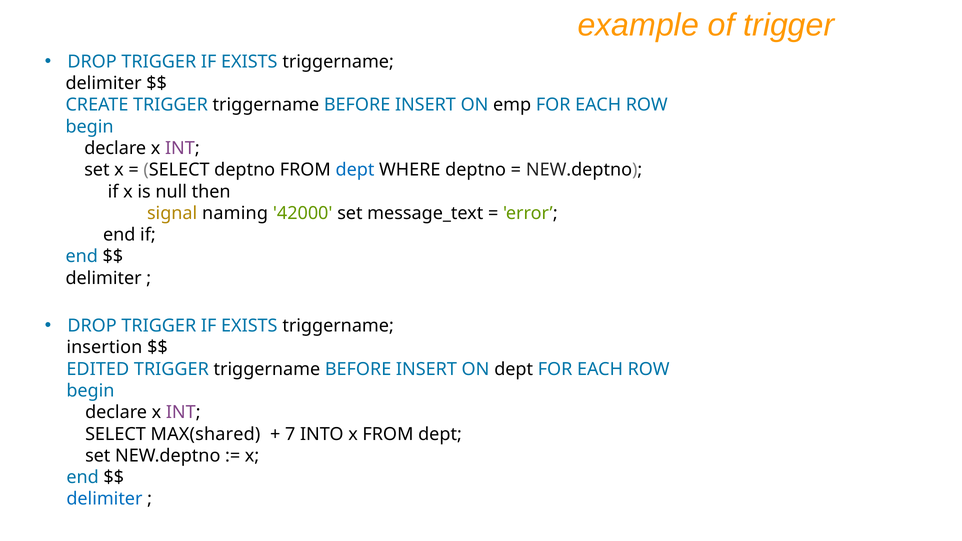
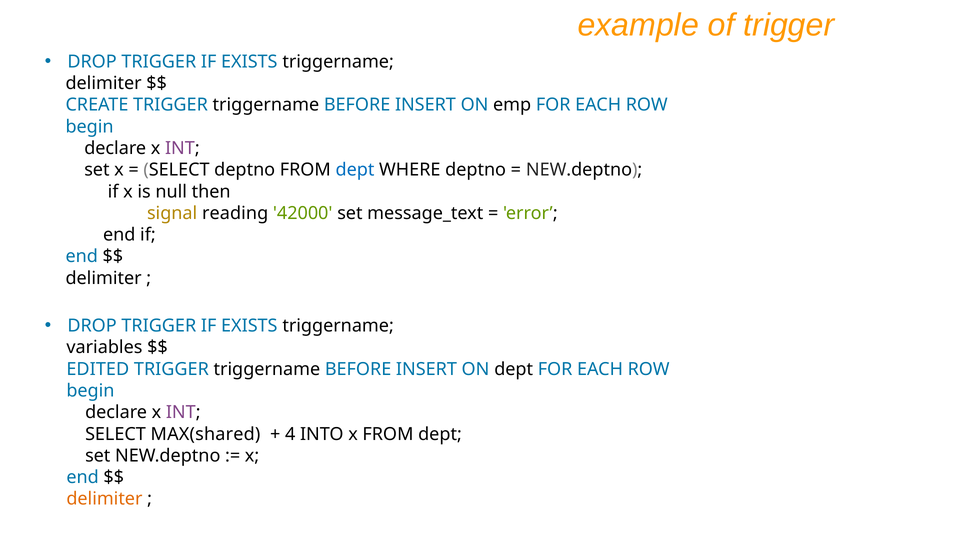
naming: naming -> reading (235, 213)
insertion: insertion -> variables (104, 348)
7: 7 -> 4 (290, 434)
delimiter colour: blue -> orange (104, 499)
